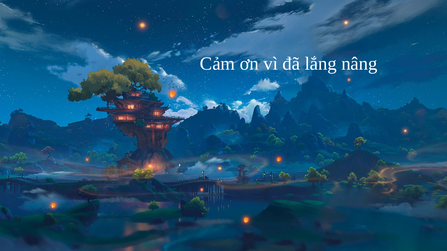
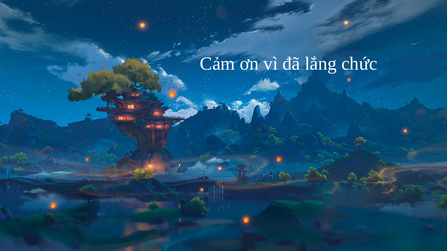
nâng: nâng -> chức (359, 64)
